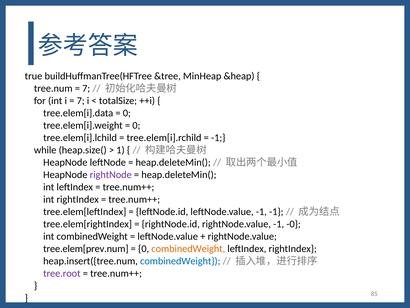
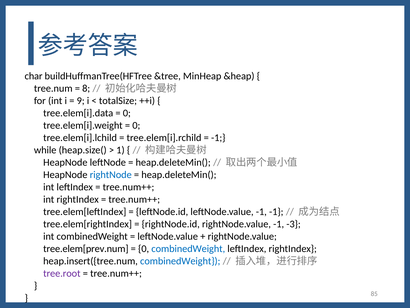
true: true -> char (34, 76)
7: 7 -> 8 (86, 88)
7: 7 -> 9 (81, 101)
rightNode colour: purple -> blue (111, 175)
-0: -0 -> -3 (294, 224)
combinedWeight colour: orange -> blue (188, 248)
